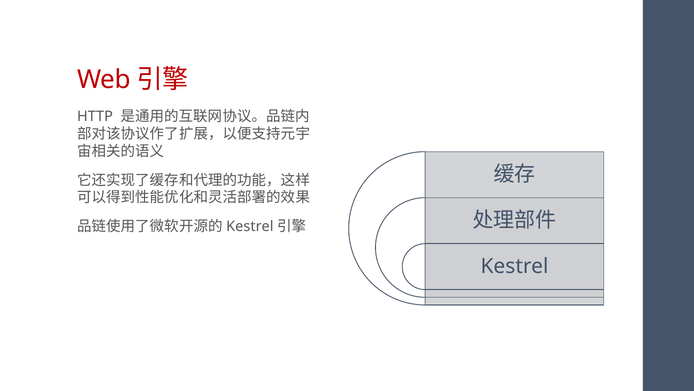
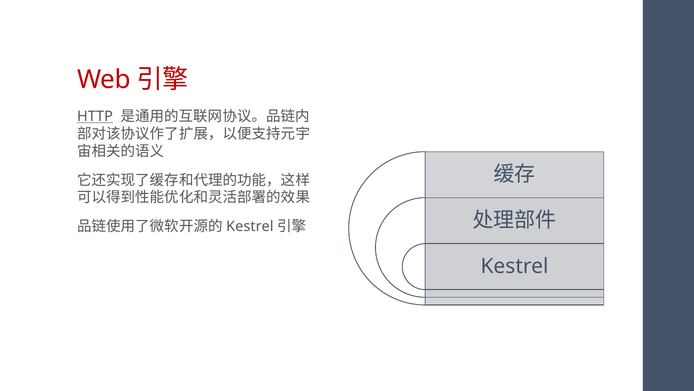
HTTP underline: none -> present (95, 116)
